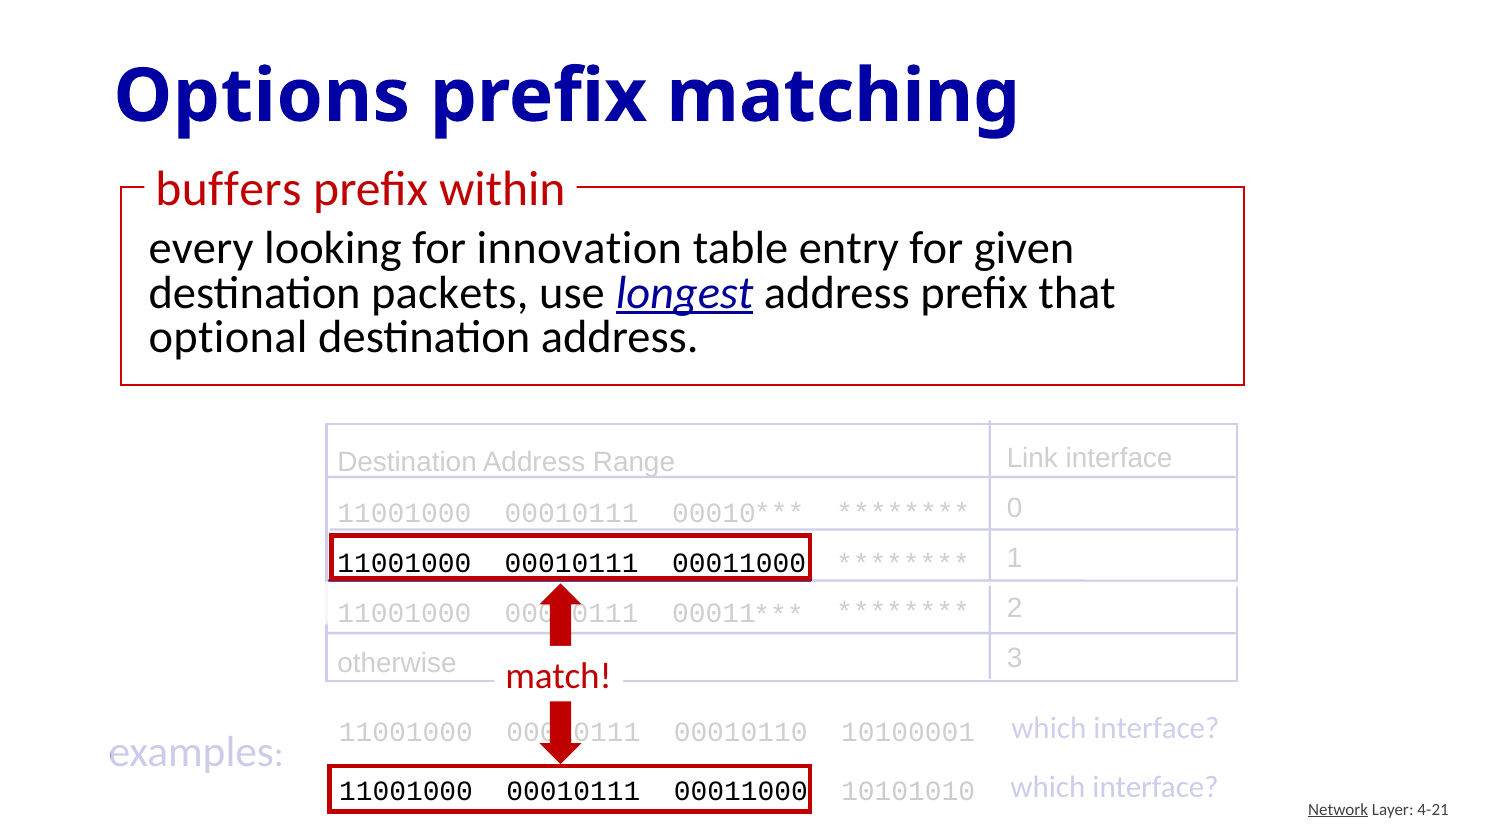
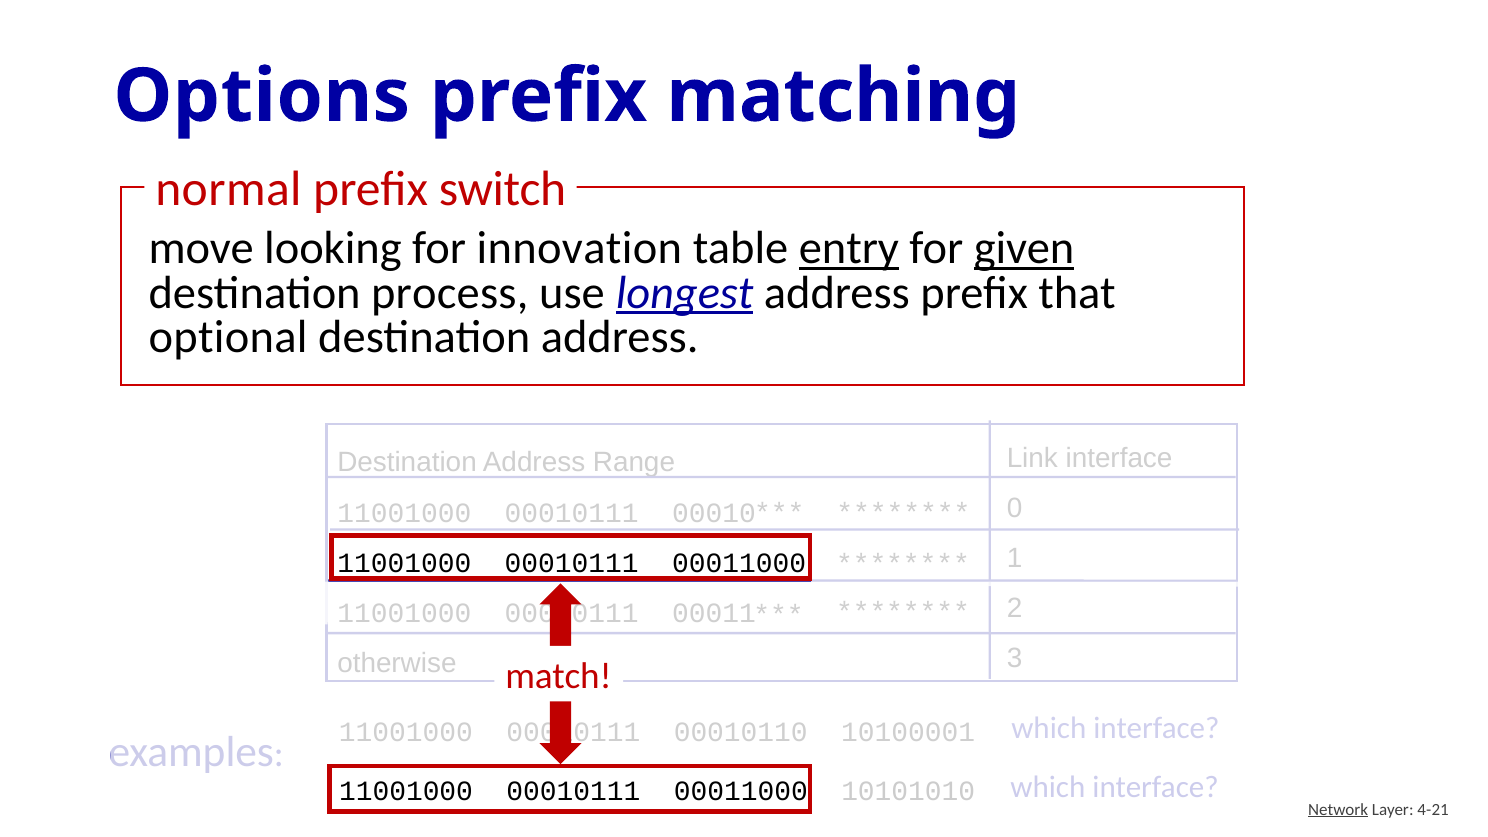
buffers: buffers -> normal (228, 190)
within: within -> switch (502, 190)
every: every -> move (201, 248)
entry underline: none -> present (849, 248)
given underline: none -> present (1024, 248)
packets: packets -> process (450, 293)
